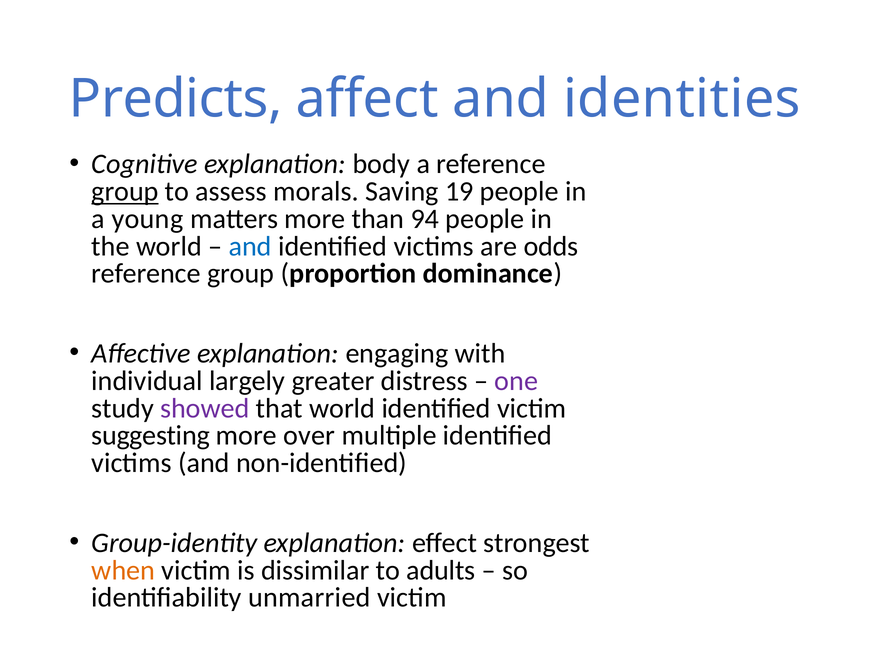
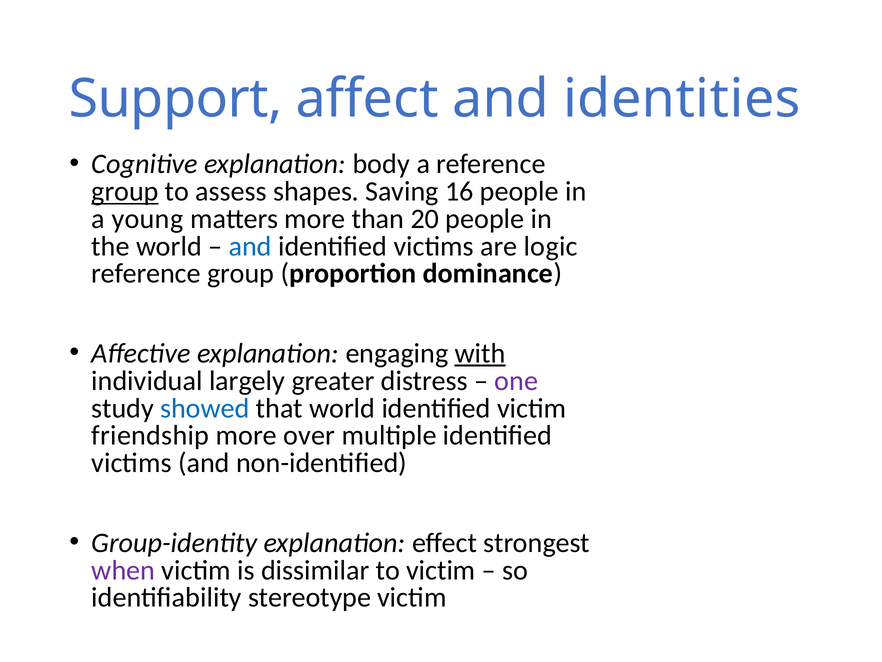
Predicts: Predicts -> Support (176, 99)
morals: morals -> shapes (316, 191)
19: 19 -> 16 (459, 191)
94: 94 -> 20 (425, 219)
odds: odds -> logic (551, 246)
with underline: none -> present (480, 353)
showed colour: purple -> blue (205, 408)
suggesting: suggesting -> friendship (150, 435)
when colour: orange -> purple (123, 570)
to adults: adults -> victim (441, 570)
unmarried: unmarried -> stereotype (310, 597)
